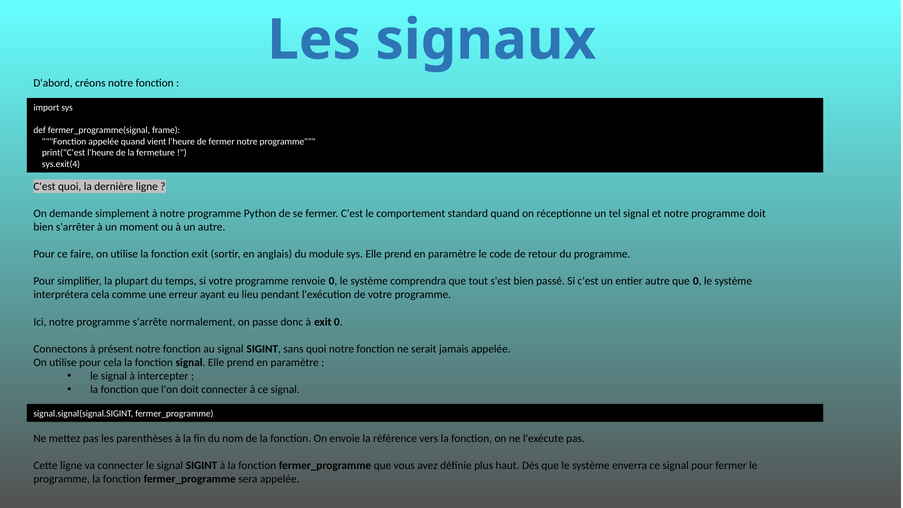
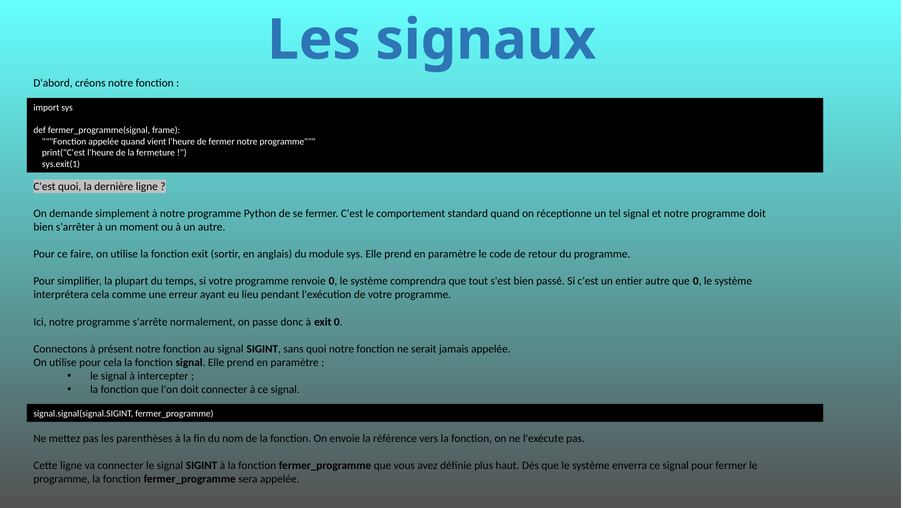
sys.exit(4: sys.exit(4 -> sys.exit(1 (61, 164)
